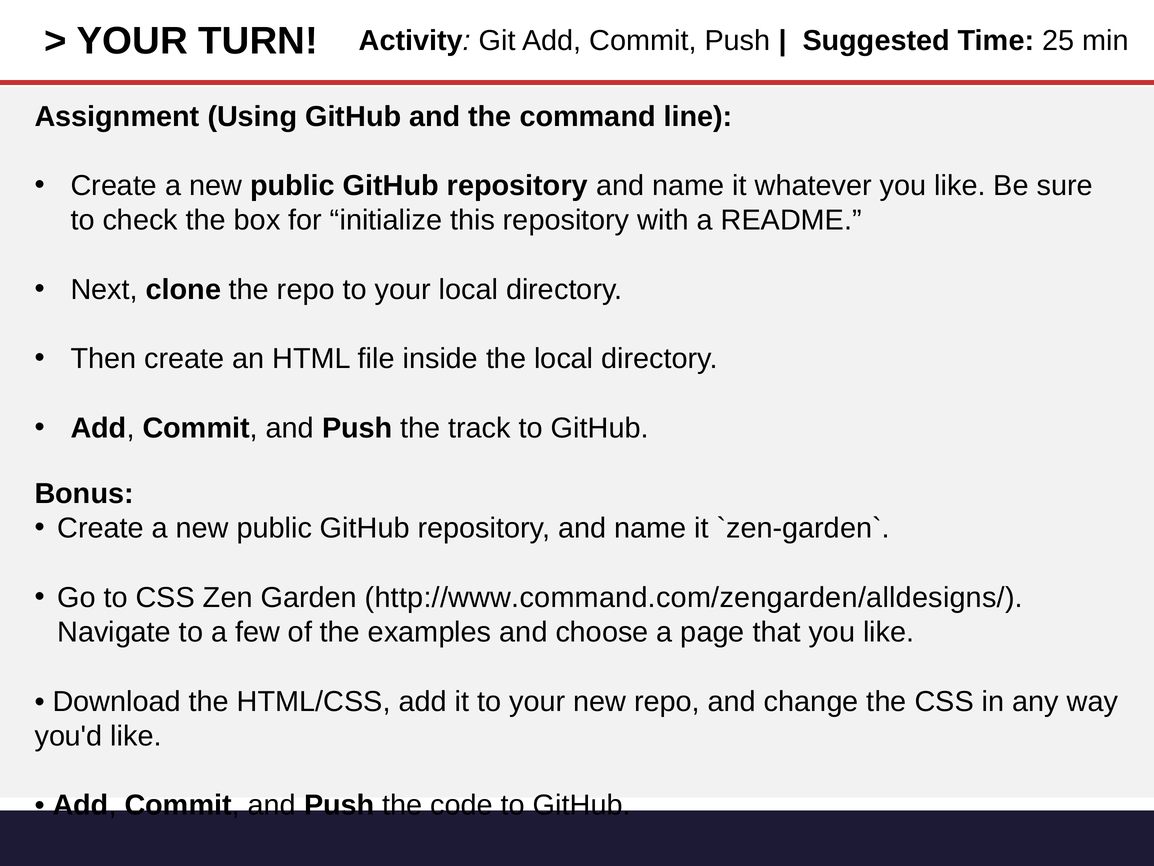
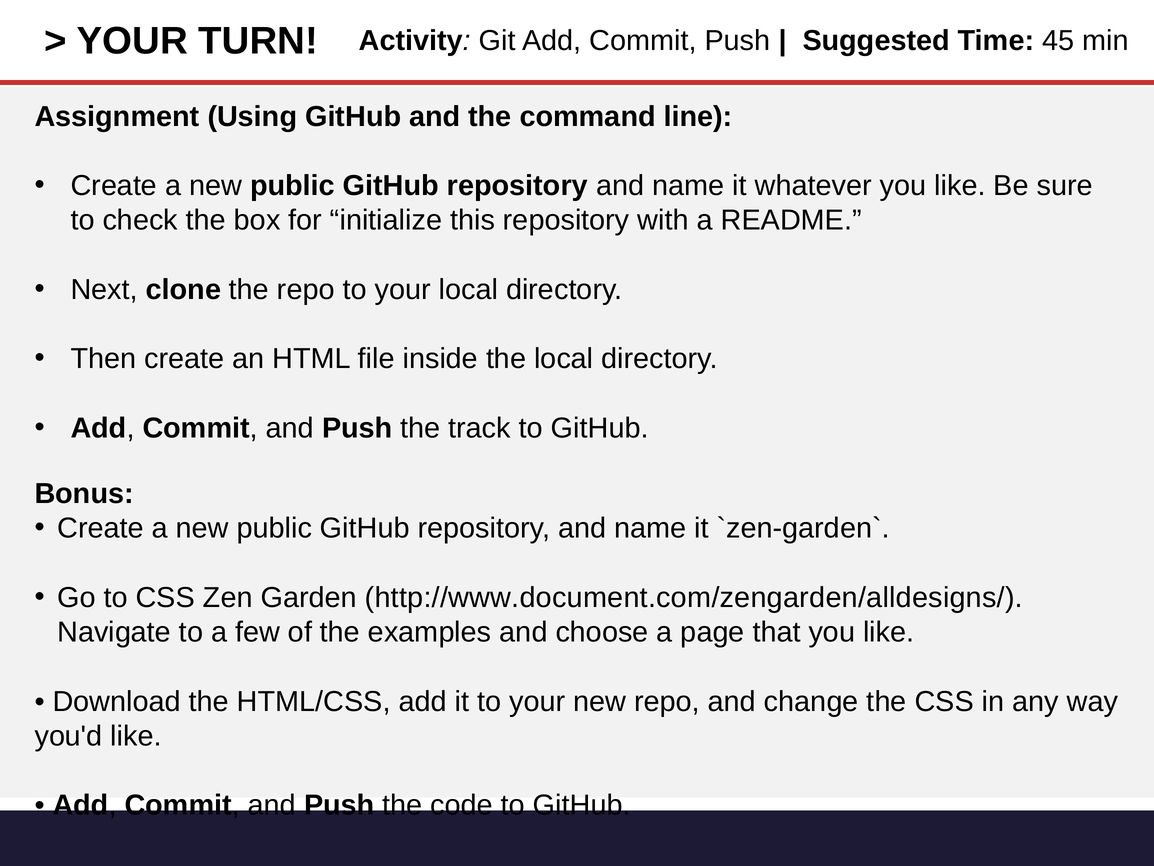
25: 25 -> 45 (1058, 41)
http://www.command.com/zengarden/alldesigns/: http://www.command.com/zengarden/alldesigns/ -> http://www.document.com/zengarden/alldesigns/ (694, 597)
